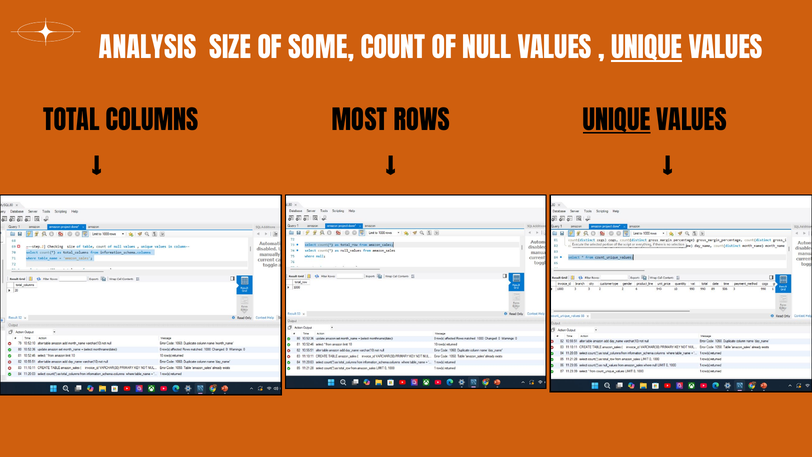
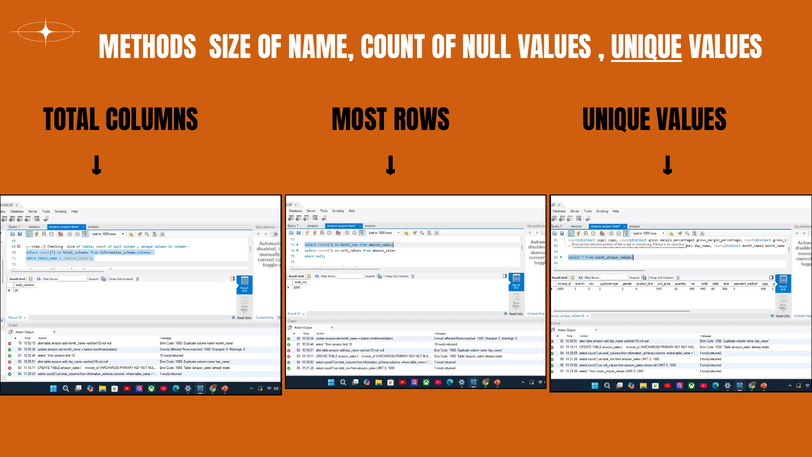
ANALYSIS: ANALYSIS -> METHODS (148, 49)
SOME: SOME -> NAME (321, 49)
UNIQUE underline: present -> none (617, 121)
